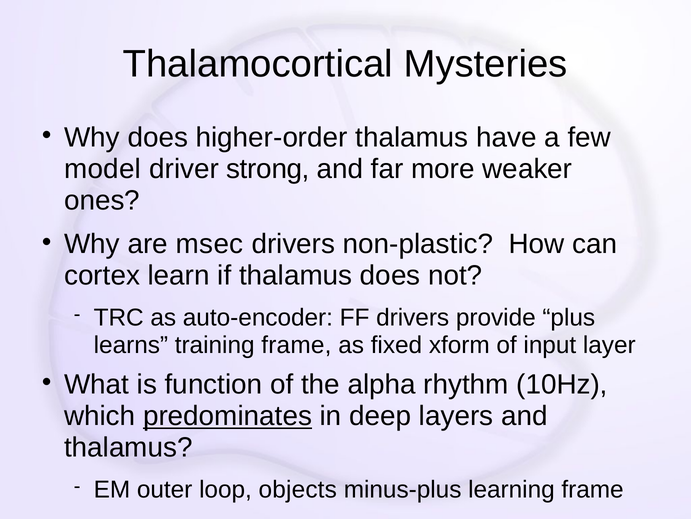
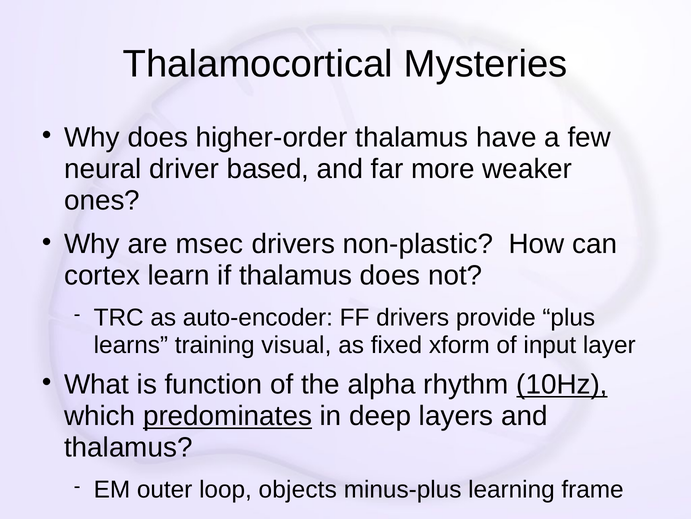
model: model -> neural (103, 169)
strong: strong -> based (268, 169)
training frame: frame -> visual (296, 345)
10Hz underline: none -> present (562, 384)
